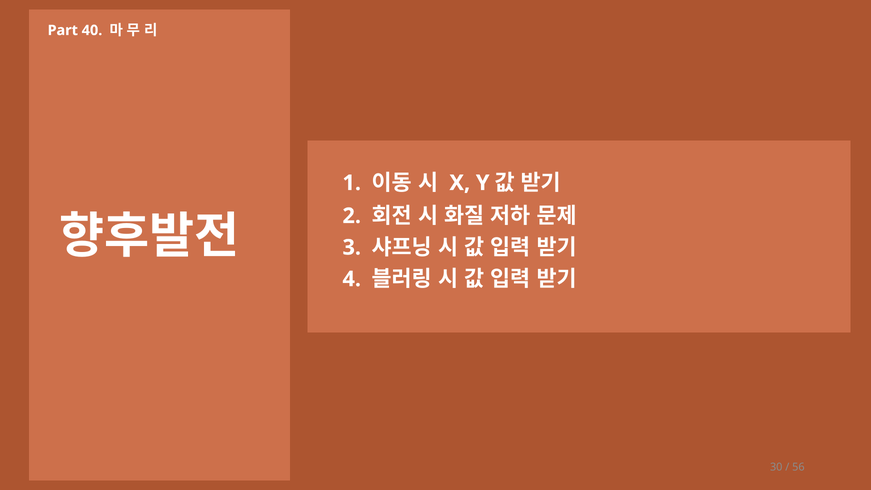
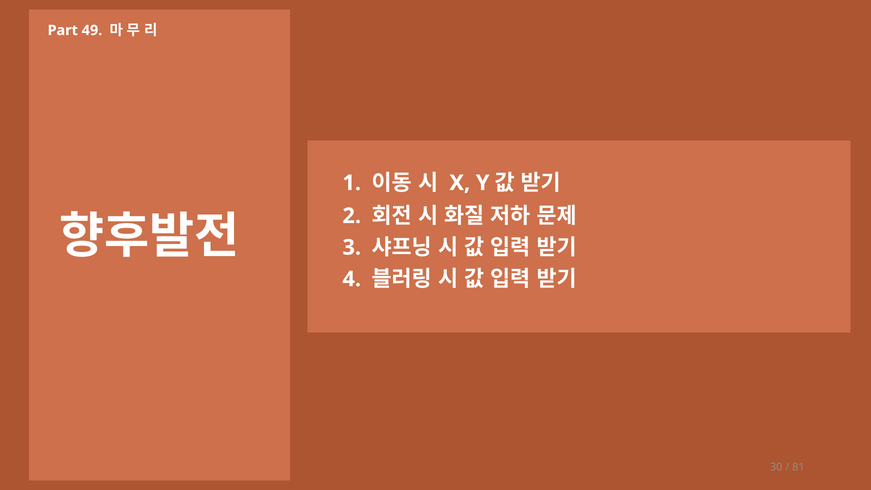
40: 40 -> 49 (92, 30)
56: 56 -> 81 (798, 467)
